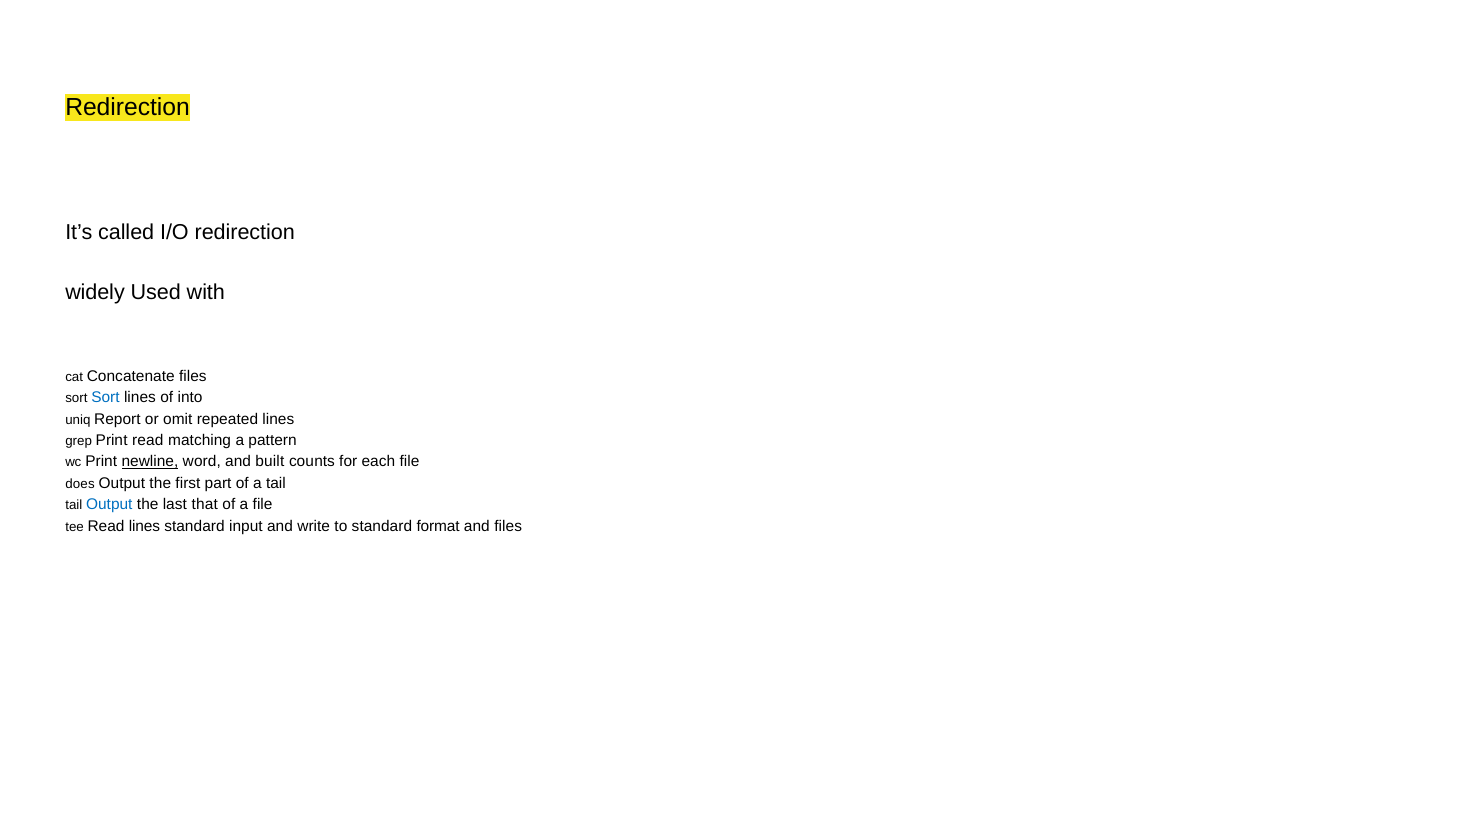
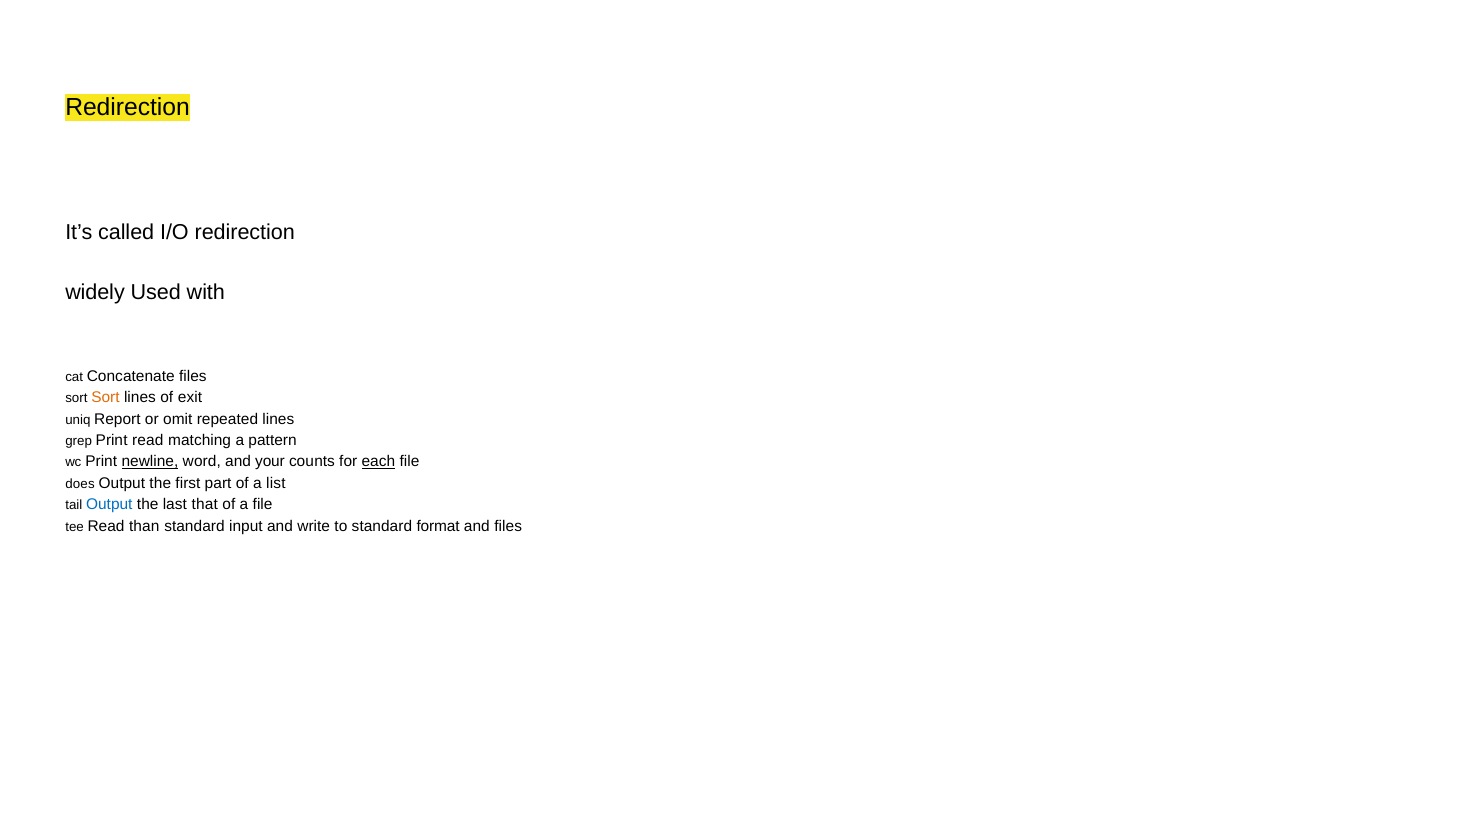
Sort colour: blue -> orange (105, 398)
into: into -> exit (190, 398)
built: built -> your (270, 462)
each underline: none -> present (378, 462)
a tail: tail -> list (276, 483)
Read lines: lines -> than (144, 526)
